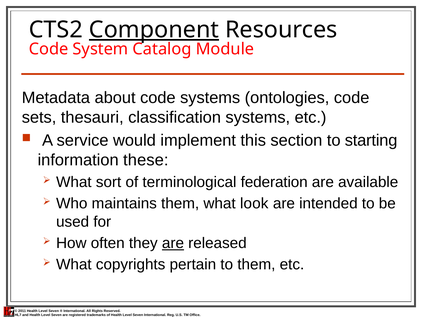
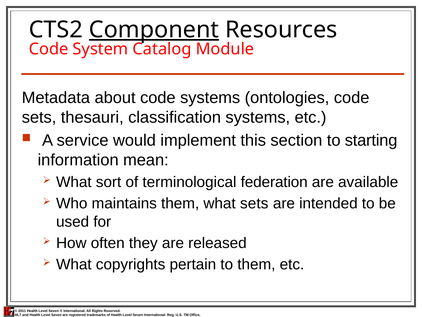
these: these -> mean (146, 160)
what look: look -> sets (254, 203)
are underline: present -> none (173, 243)
